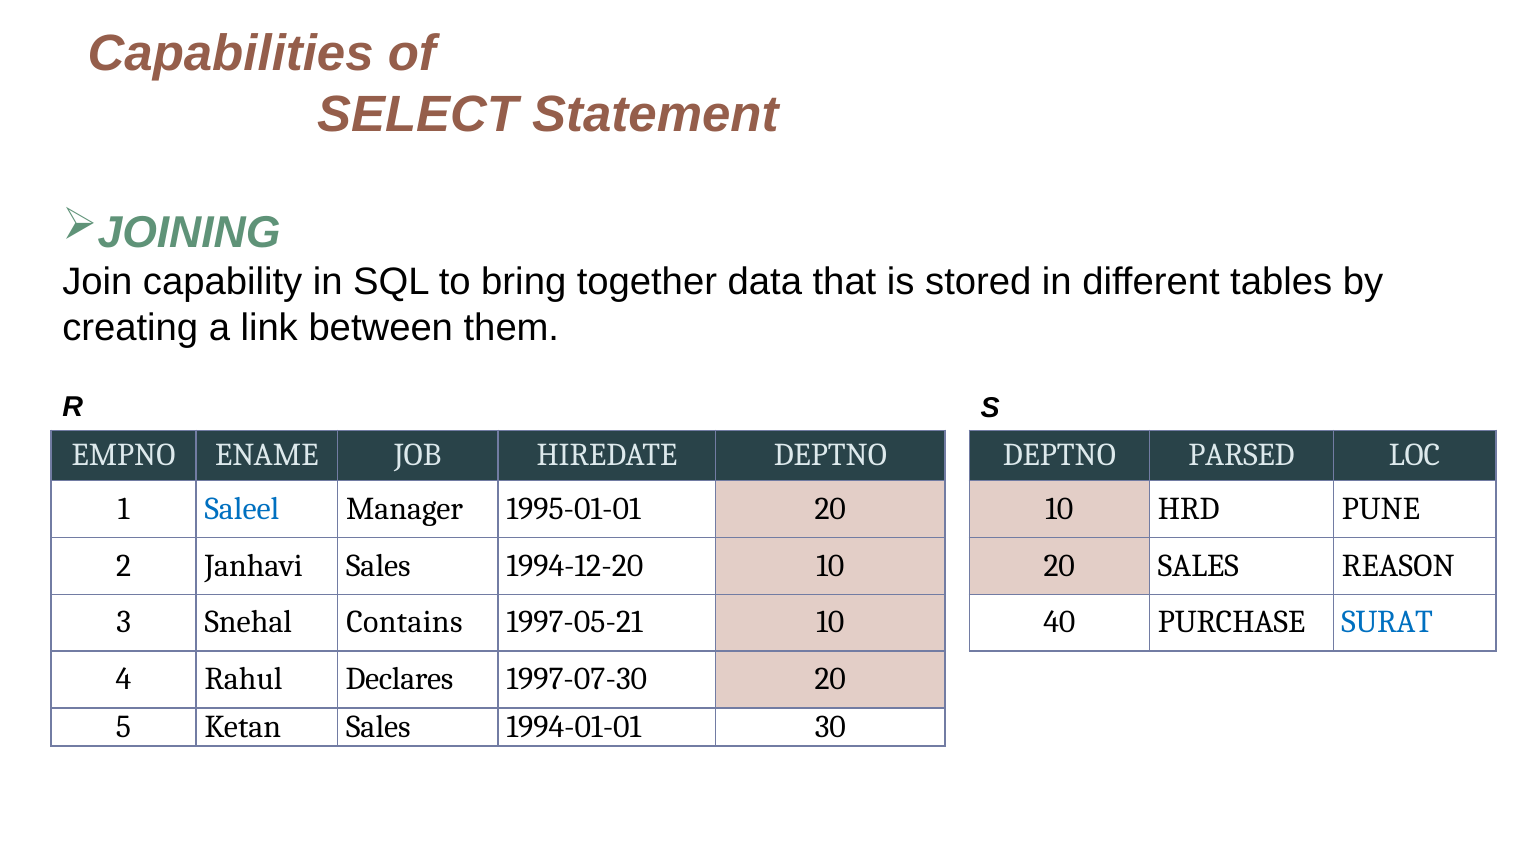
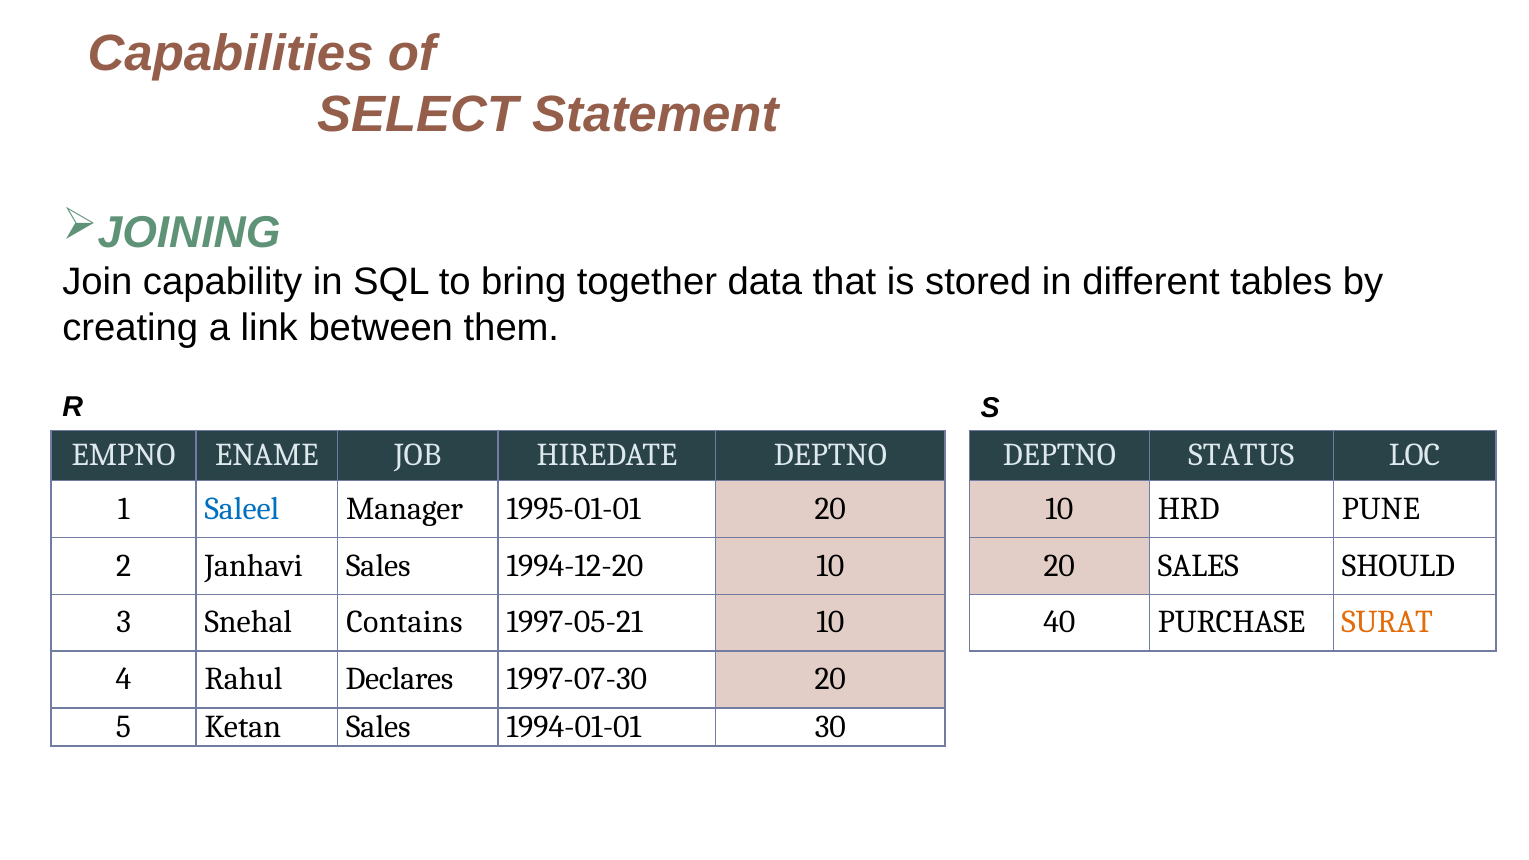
PARSED: PARSED -> STATUS (1241, 455)
REASON: REASON -> SHOULD (1399, 566)
SURAT colour: blue -> orange (1387, 622)
